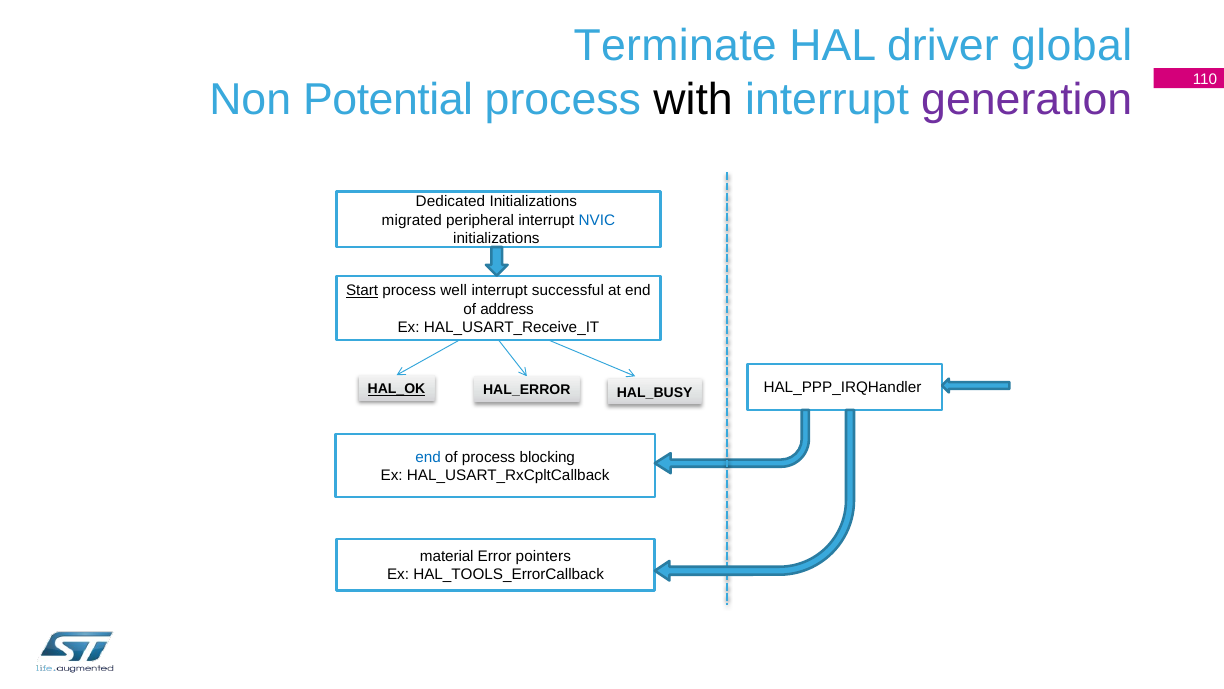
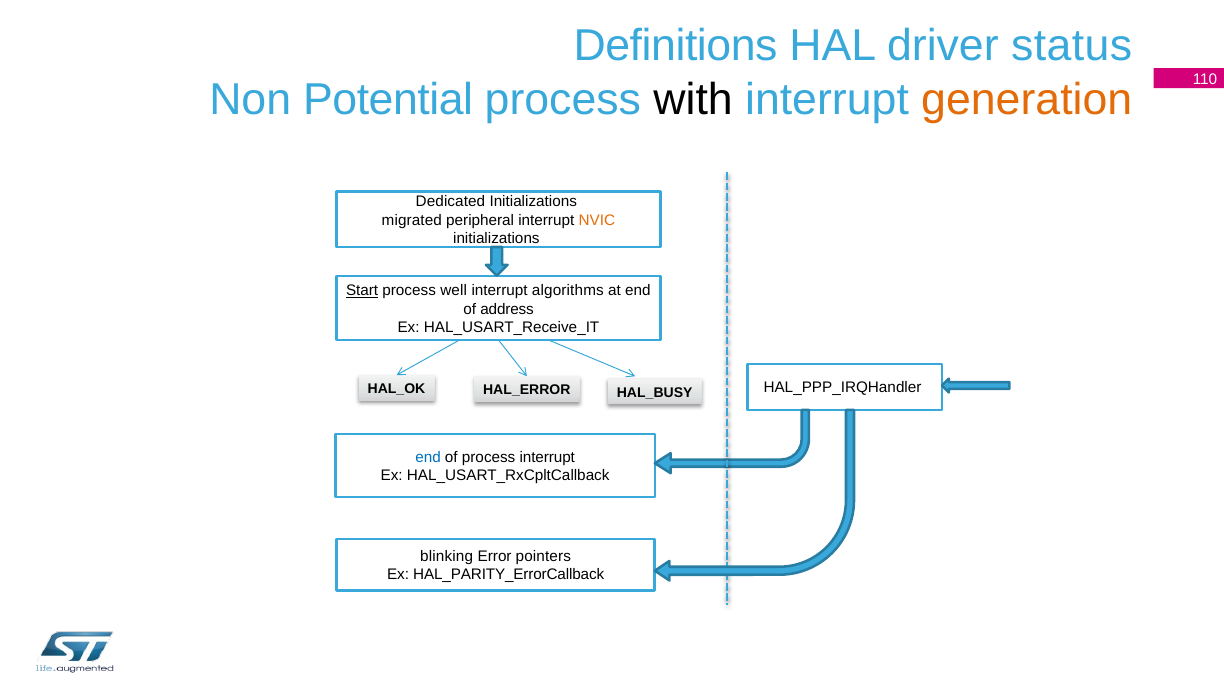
Terminate: Terminate -> Definitions (676, 46)
global: global -> status (1072, 46)
generation colour: purple -> orange (1027, 100)
NVIC colour: blue -> orange (597, 220)
successful: successful -> algorithms (568, 291)
HAL_OK underline: present -> none (396, 389)
process blocking: blocking -> interrupt (547, 457)
material: material -> blinking (447, 557)
HAL_TOOLS_ErrorCallback: HAL_TOOLS_ErrorCallback -> HAL_PARITY_ErrorCallback (509, 575)
